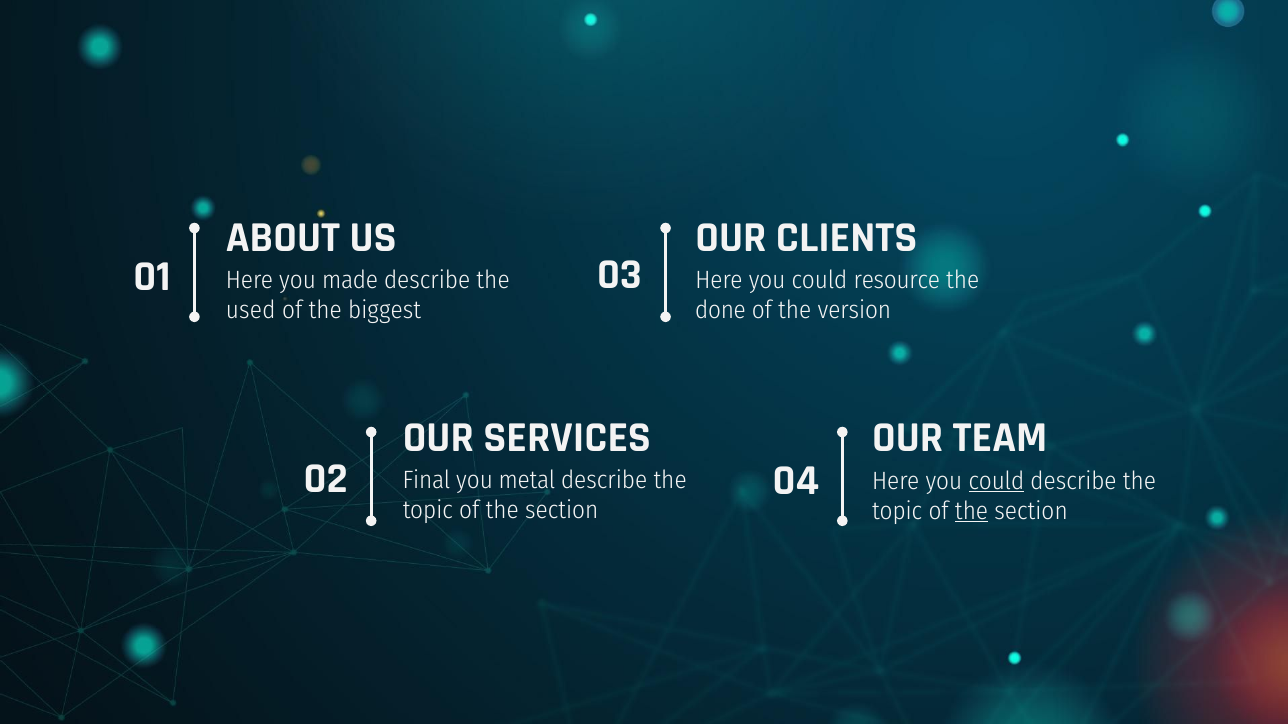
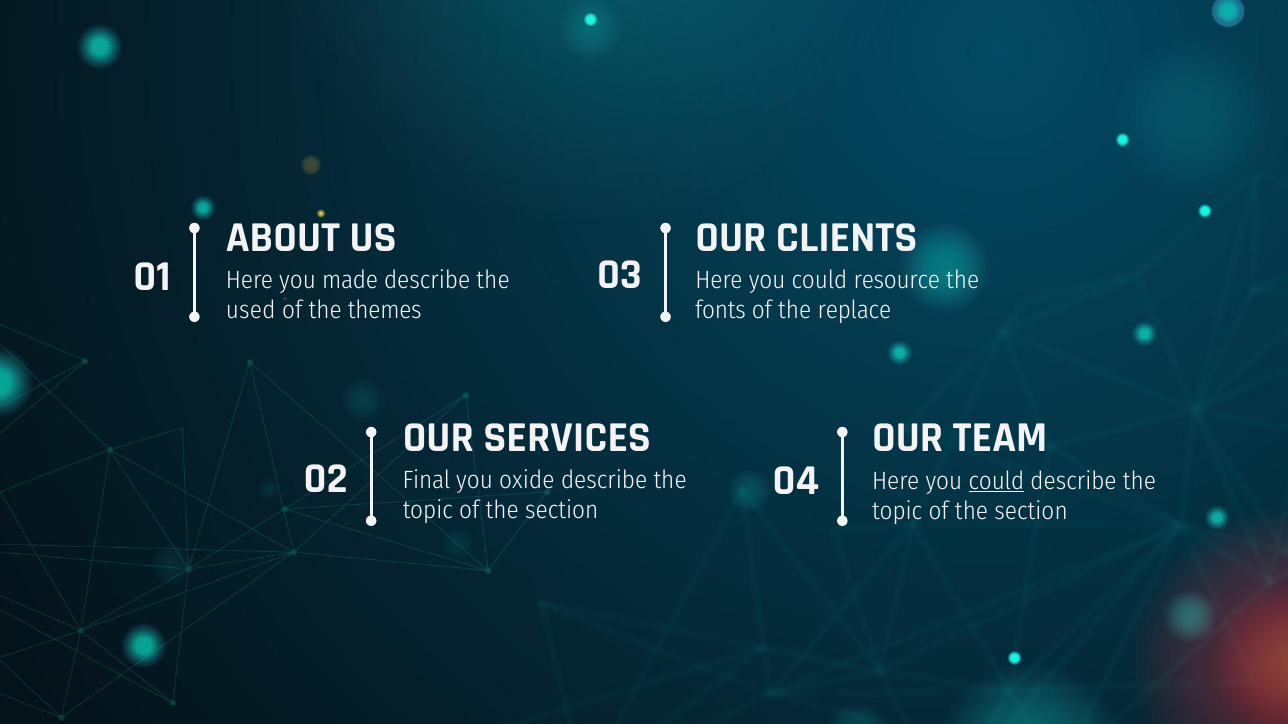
biggest: biggest -> themes (385, 310)
done: done -> fonts (721, 311)
version: version -> replace (854, 311)
metal: metal -> oxide (527, 481)
the underline: present -> none (972, 511)
